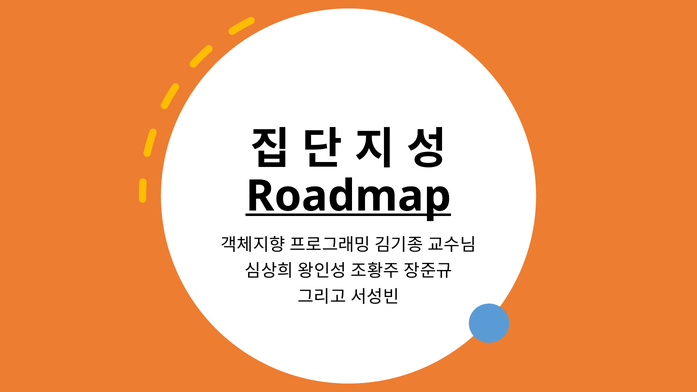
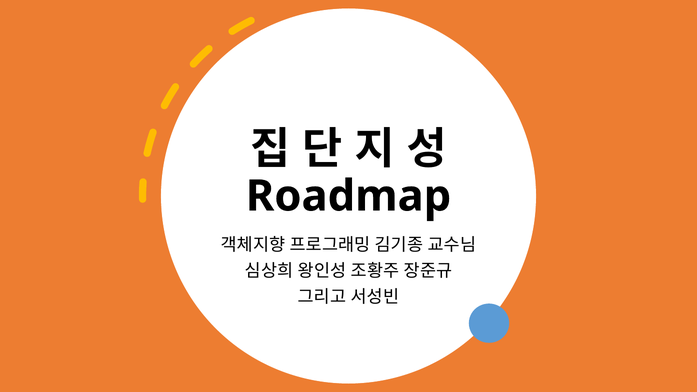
Roadmap underline: present -> none (348, 196)
